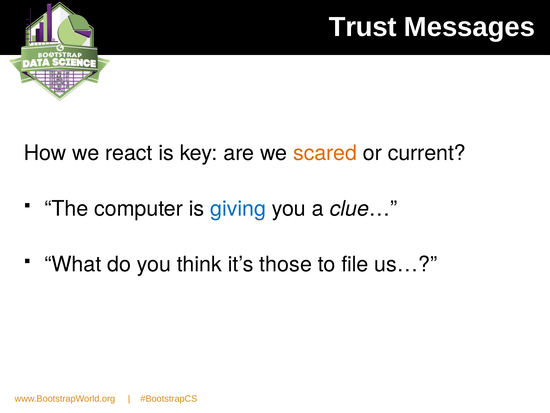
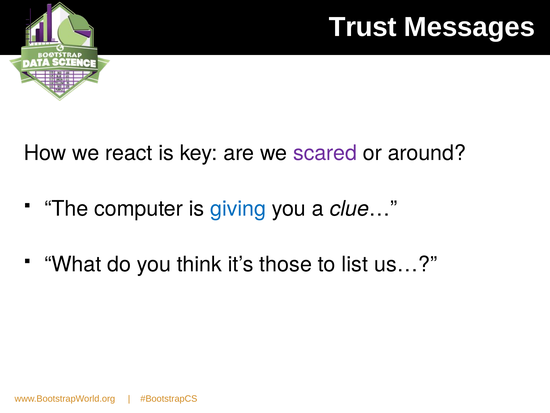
scared colour: orange -> purple (325, 153)
current: current -> around (427, 153)
file: file -> list (355, 264)
